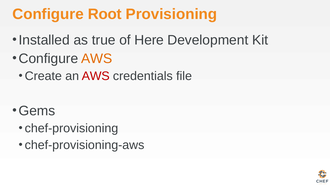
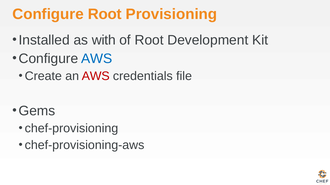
true: true -> with (104, 40)
of Here: Here -> Root (149, 40)
AWS colour: orange -> blue (97, 59)
